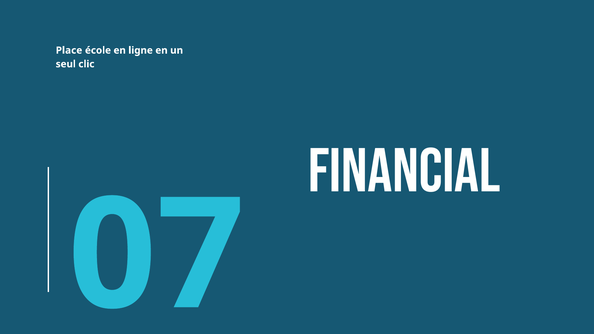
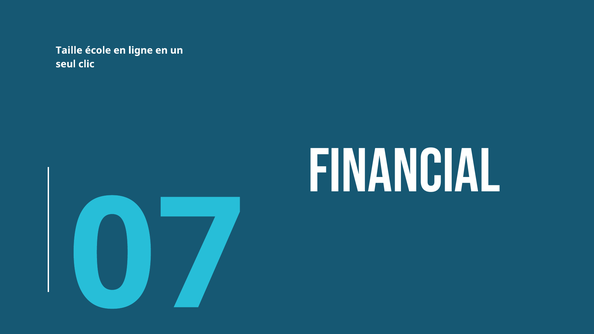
Place: Place -> Taille (69, 50)
